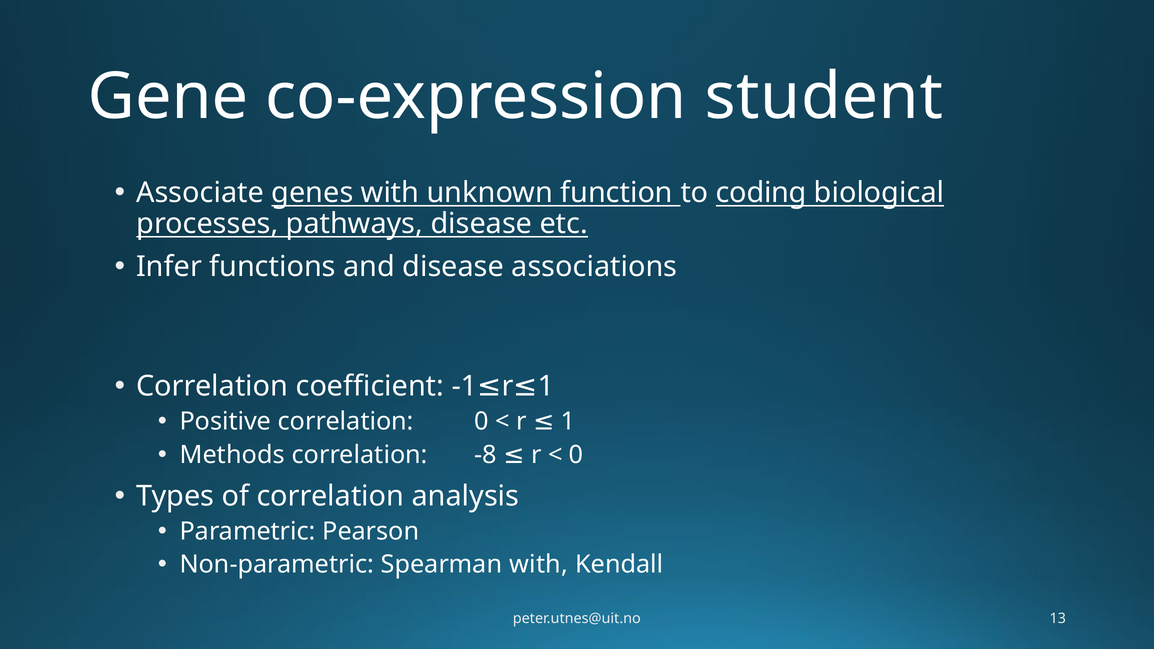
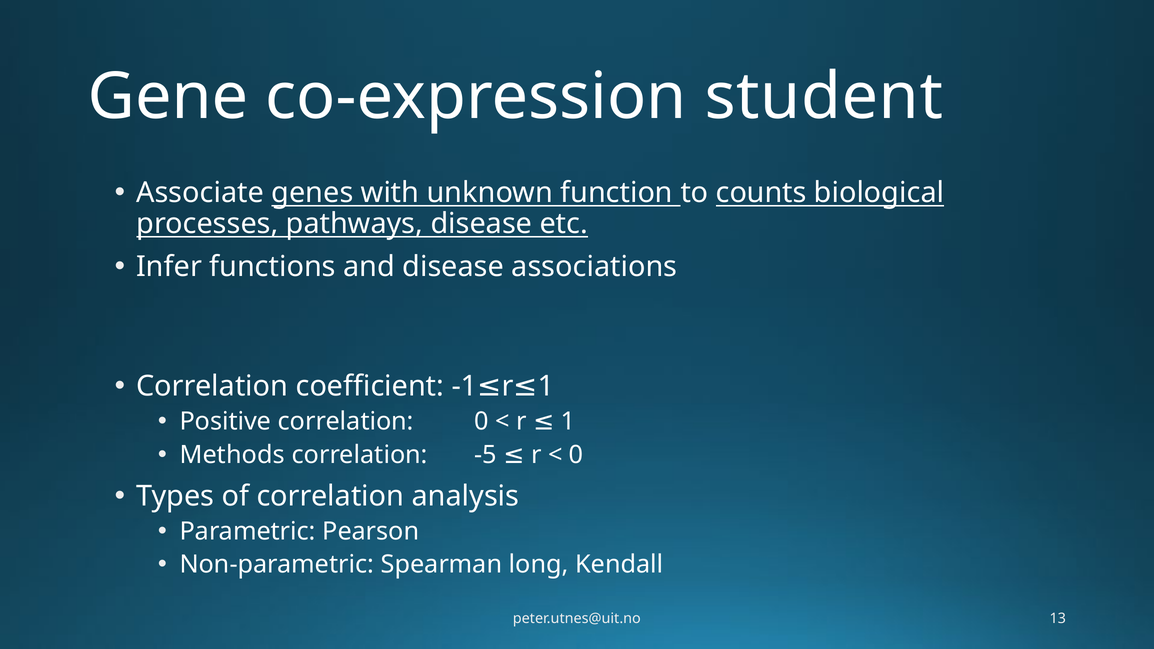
coding: coding -> counts (761, 193)
-8: -8 -> -5 (486, 455)
Spearman with: with -> long (539, 565)
